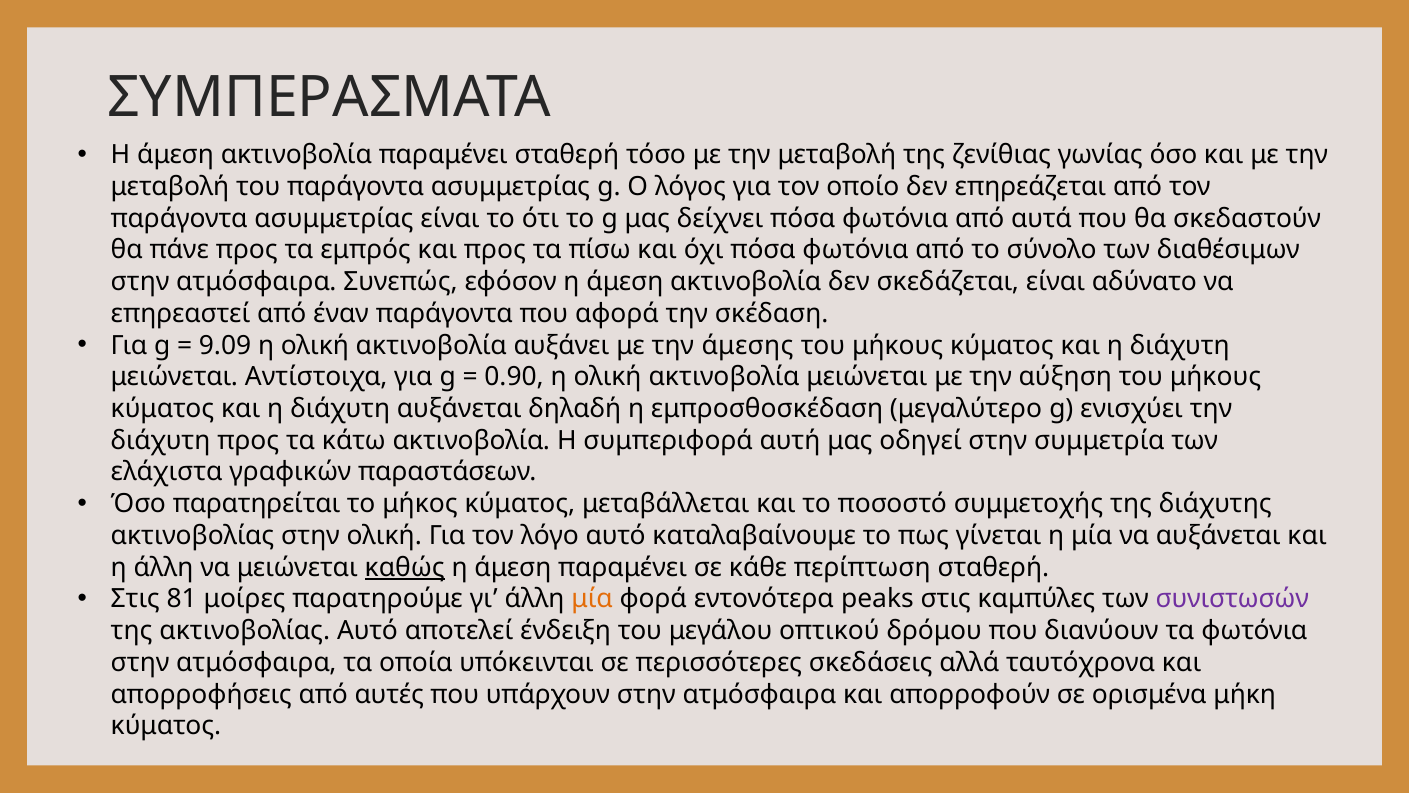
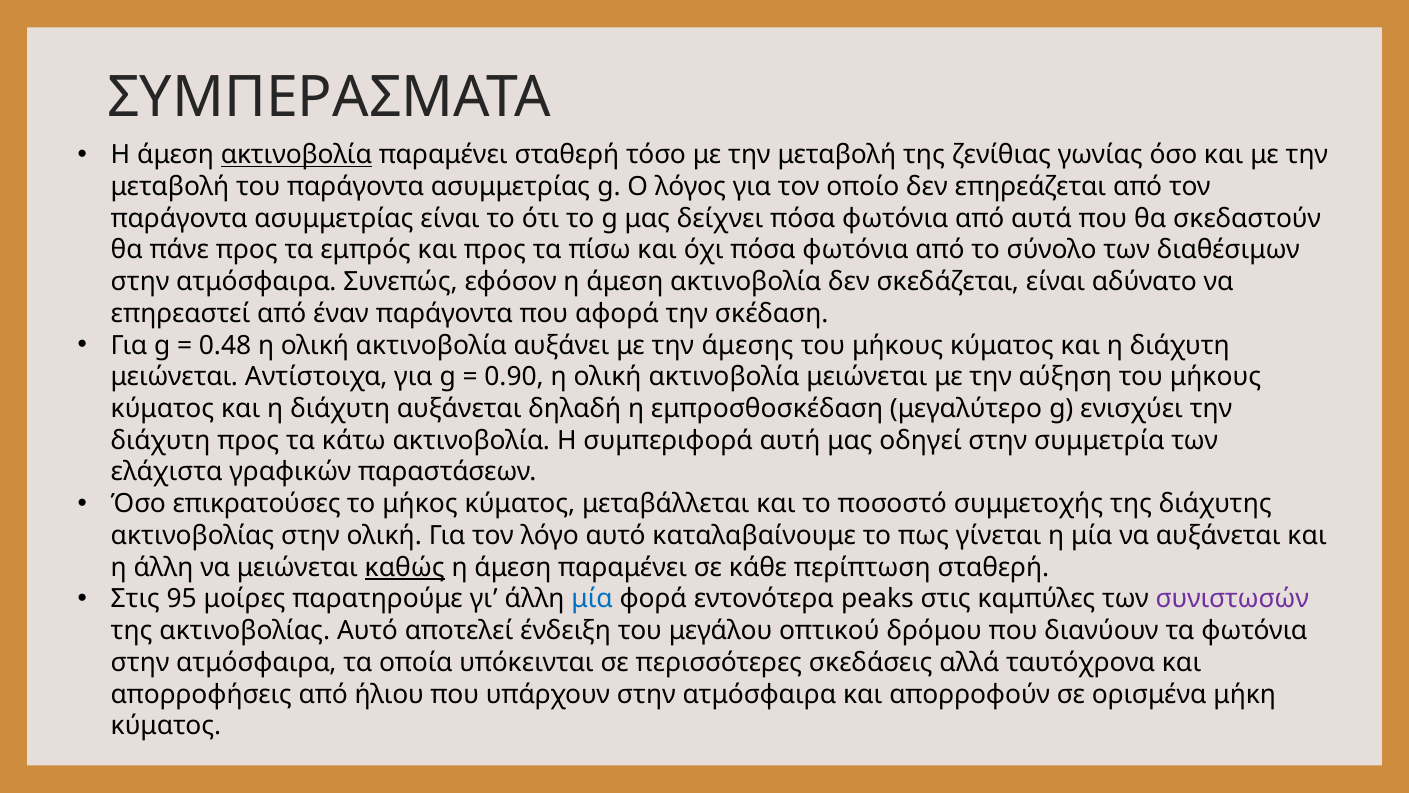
ακτινοβολία underline: none -> present (296, 155)
9.09: 9.09 -> 0.48 (225, 345)
παρατηρείται: παρατηρείται -> επικρατούσες (257, 504)
81: 81 -> 95 (182, 599)
μία colour: orange -> blue (592, 599)
αυτές: αυτές -> ήλιου (389, 694)
